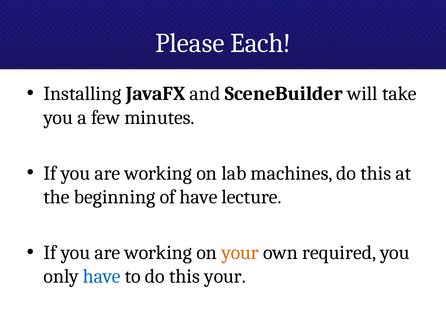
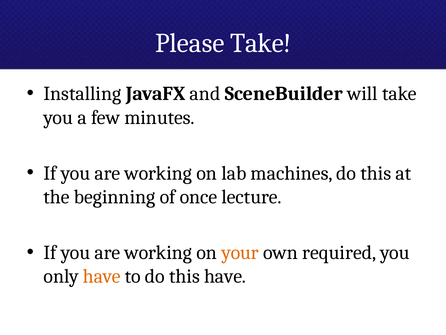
Please Each: Each -> Take (261, 43)
of have: have -> once (198, 197)
have colour: blue -> orange (102, 276)
this your: your -> have (225, 276)
